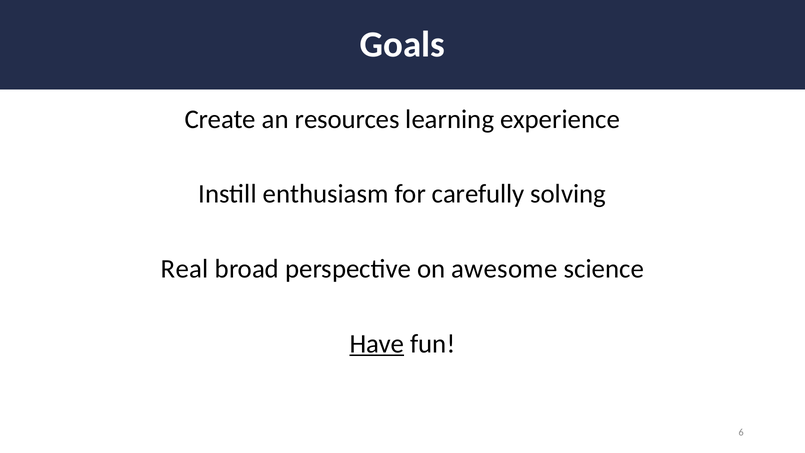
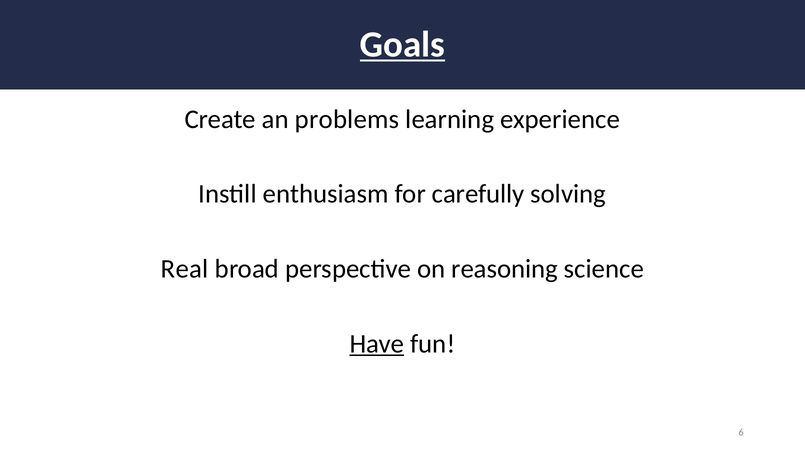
Goals underline: none -> present (402, 44)
resources: resources -> problems (347, 119)
awesome: awesome -> reasoning (505, 269)
